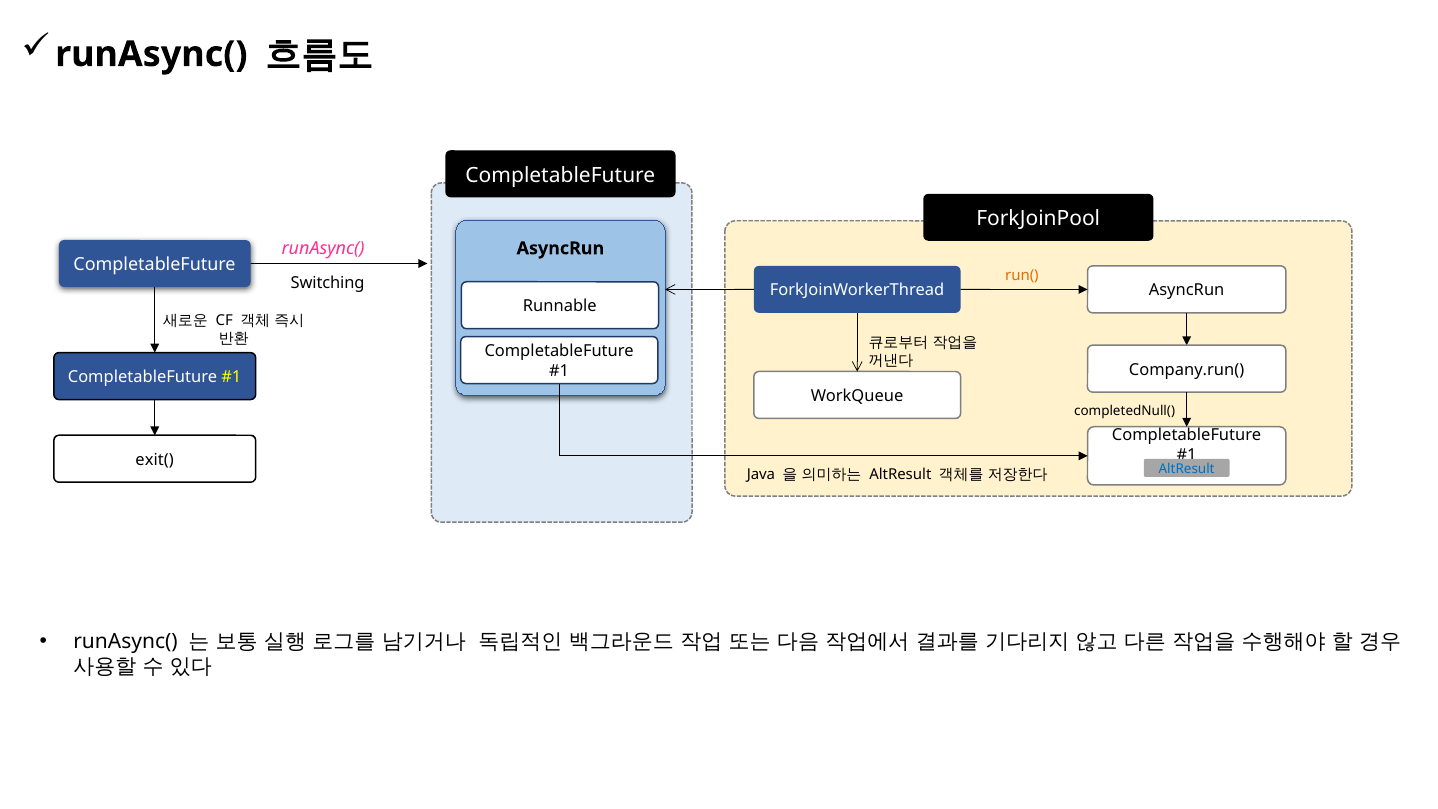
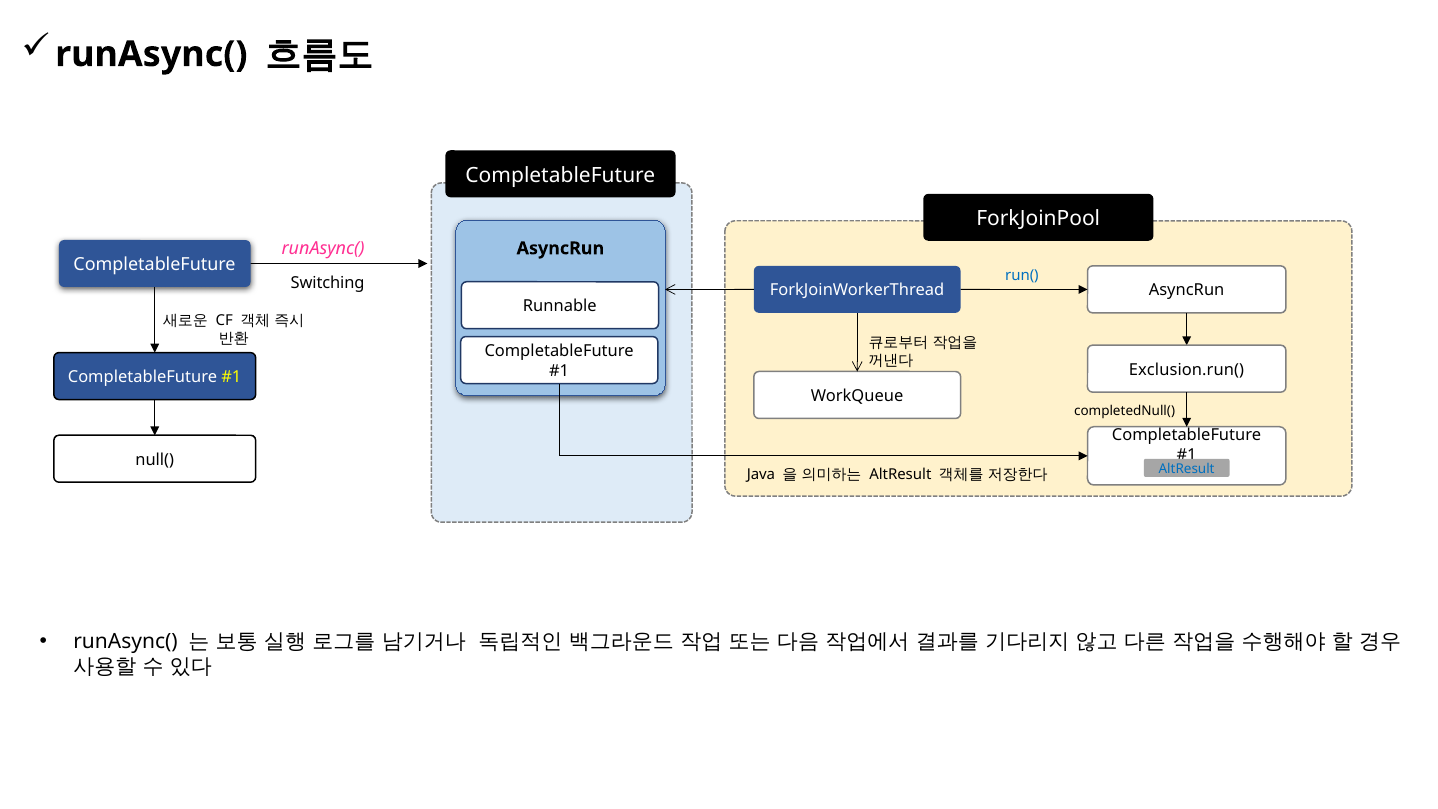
run( colour: orange -> blue (1022, 276)
Company.run(: Company.run( -> Exclusion.run( (1187, 370)
exit(: exit( -> null( (155, 460)
